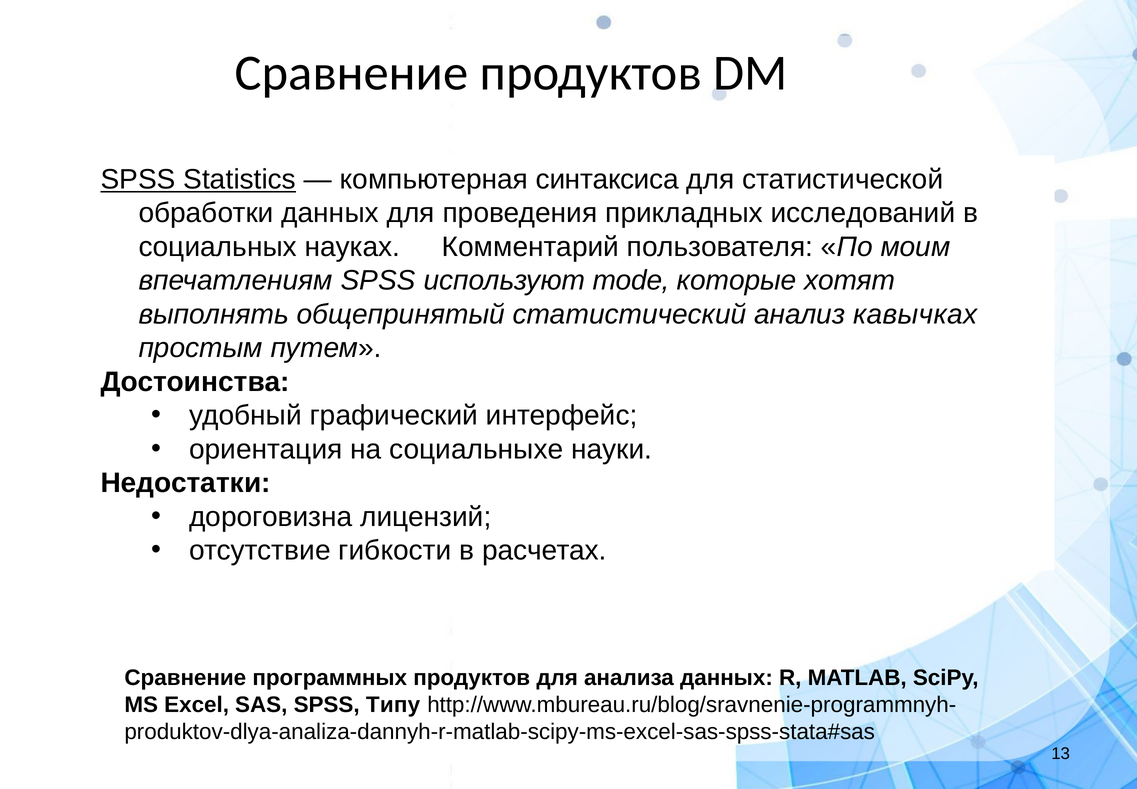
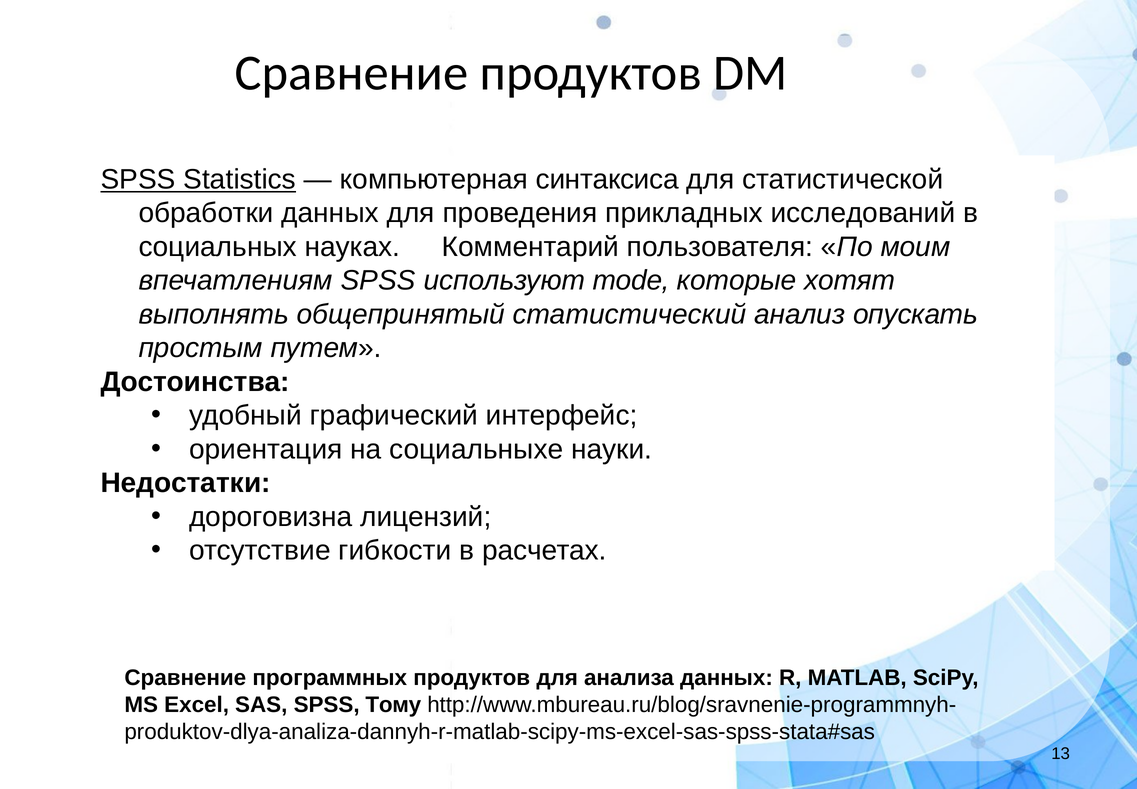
кавычках: кавычках -> опускать (915, 314)
Типу: Типу -> Тому (393, 704)
